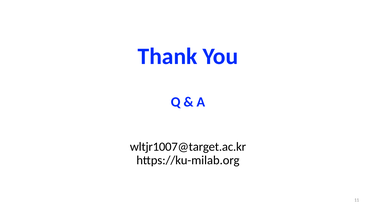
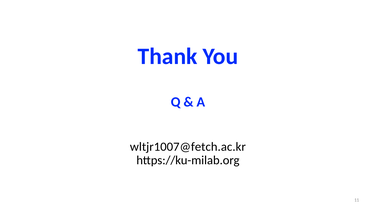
wltjr1007@target.ac.kr: wltjr1007@target.ac.kr -> wltjr1007@fetch.ac.kr (188, 147)
